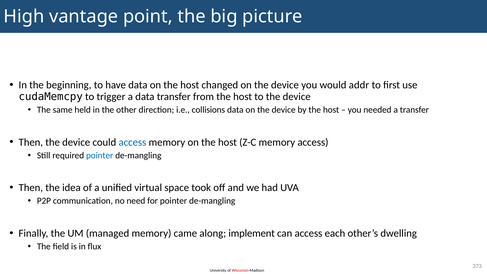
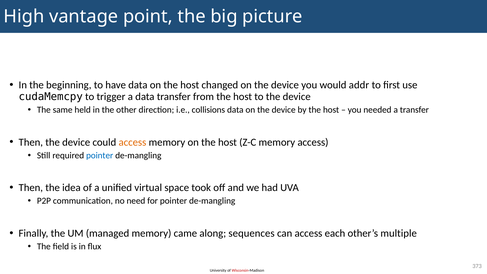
access colour: blue -> orange (132, 142)
implement: implement -> sequences (252, 233)
dwelling: dwelling -> multiple (399, 233)
